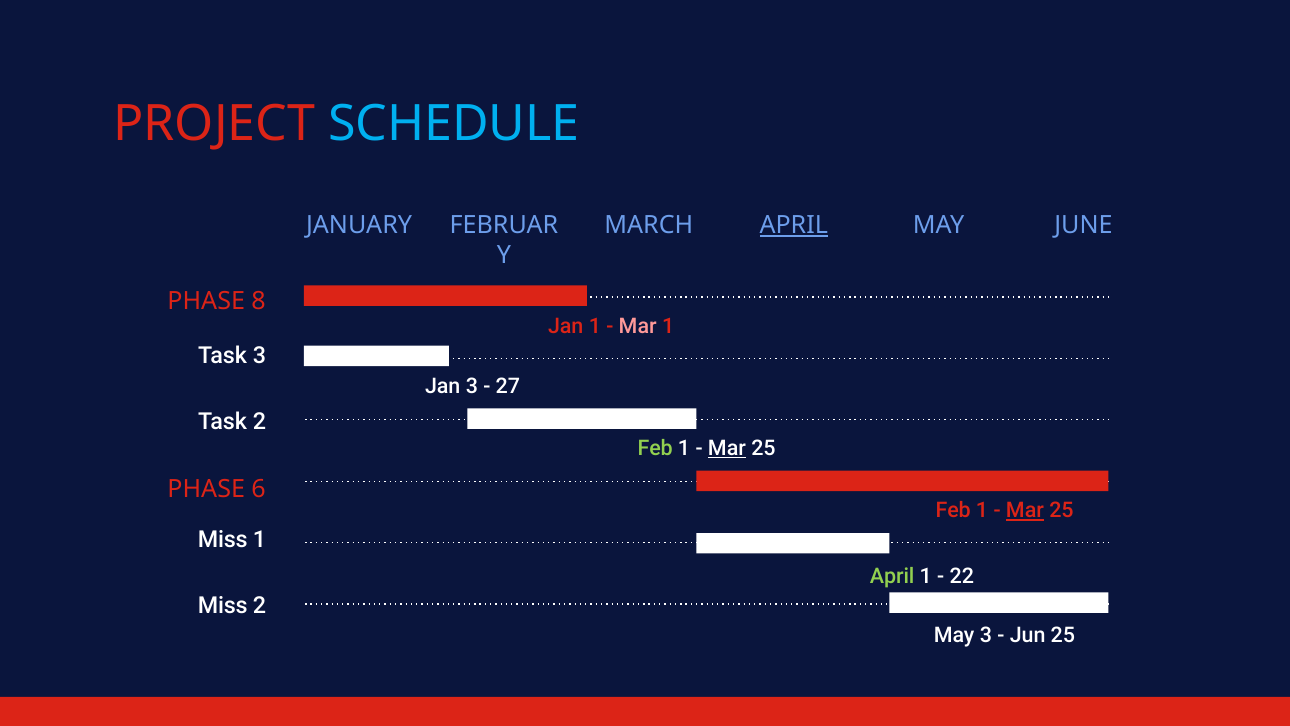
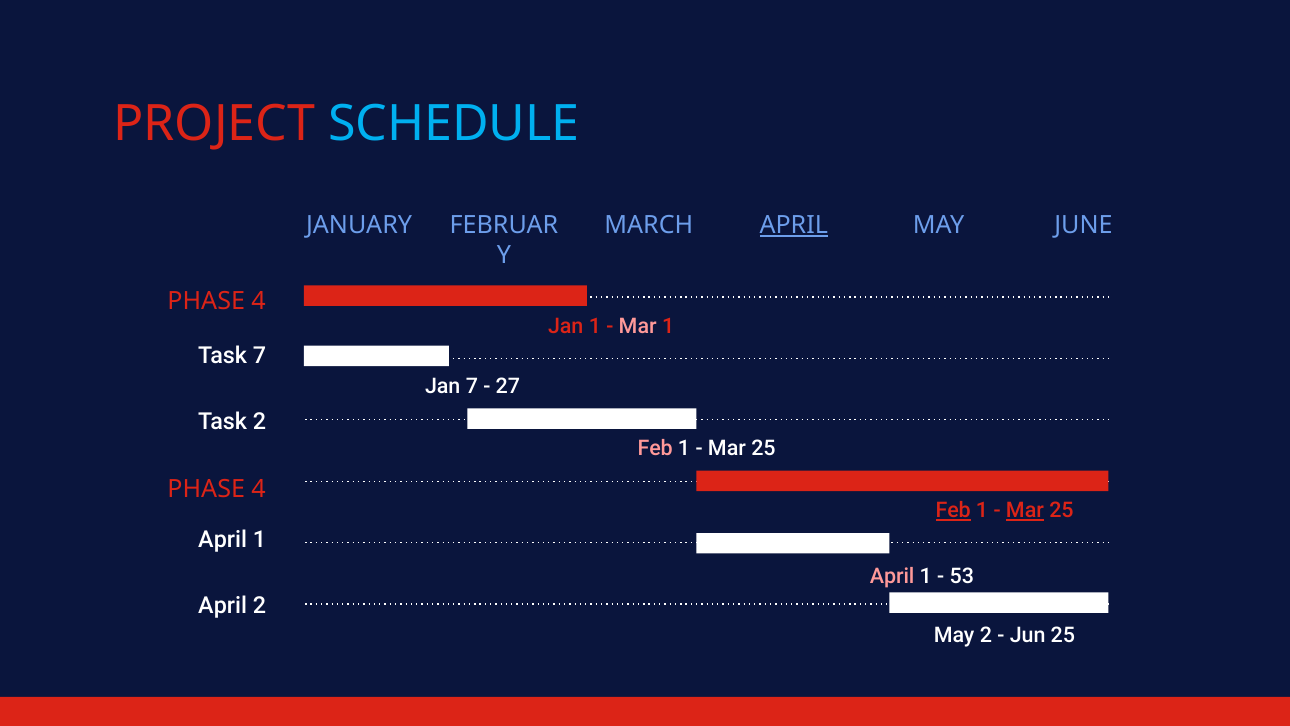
8: 8 -> 4 (259, 302)
Task 3: 3 -> 7 (259, 356)
Jan 3: 3 -> 7 (472, 386)
Feb colour: light green -> pink (655, 448)
Mar underline: present -> none (727, 448)
6: 6 -> 4 (259, 489)
Feb underline: none -> present (953, 510)
Miss: Miss -> April (223, 540)
April colour: light green -> pink (892, 576)
22: 22 -> 53 (962, 576)
Miss: Miss -> April (223, 606)
May 3: 3 -> 2 (986, 635)
